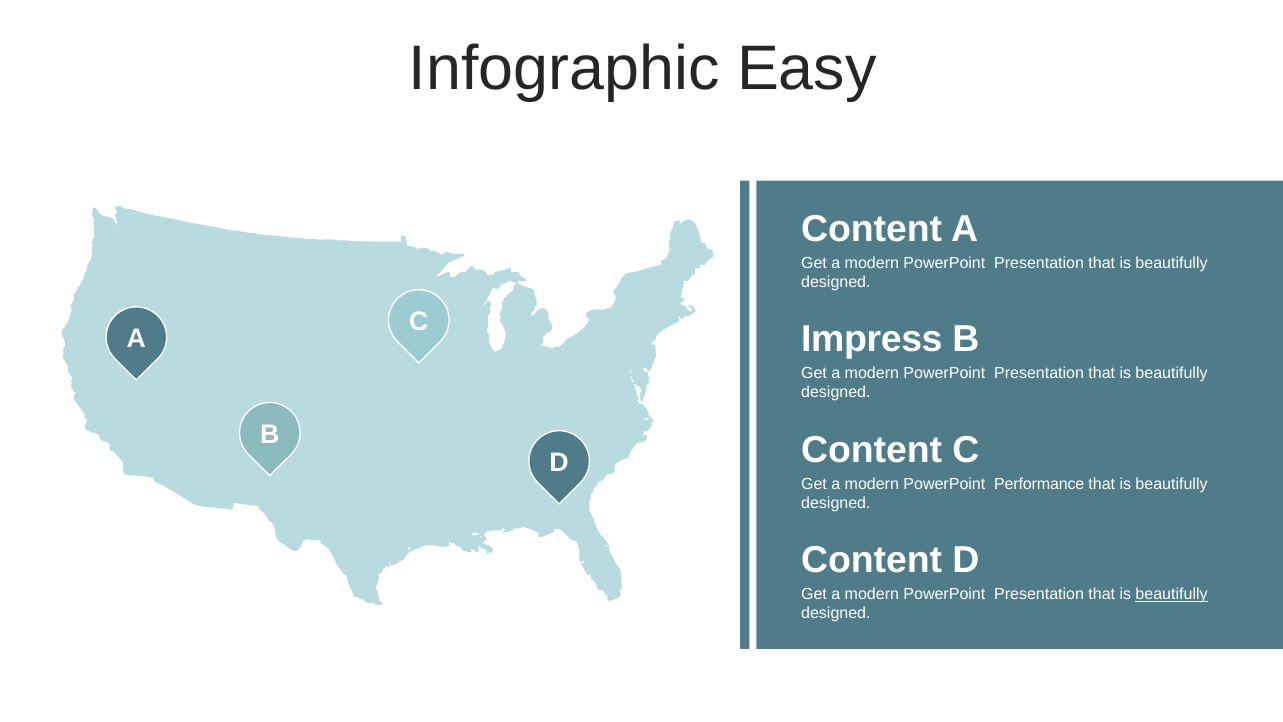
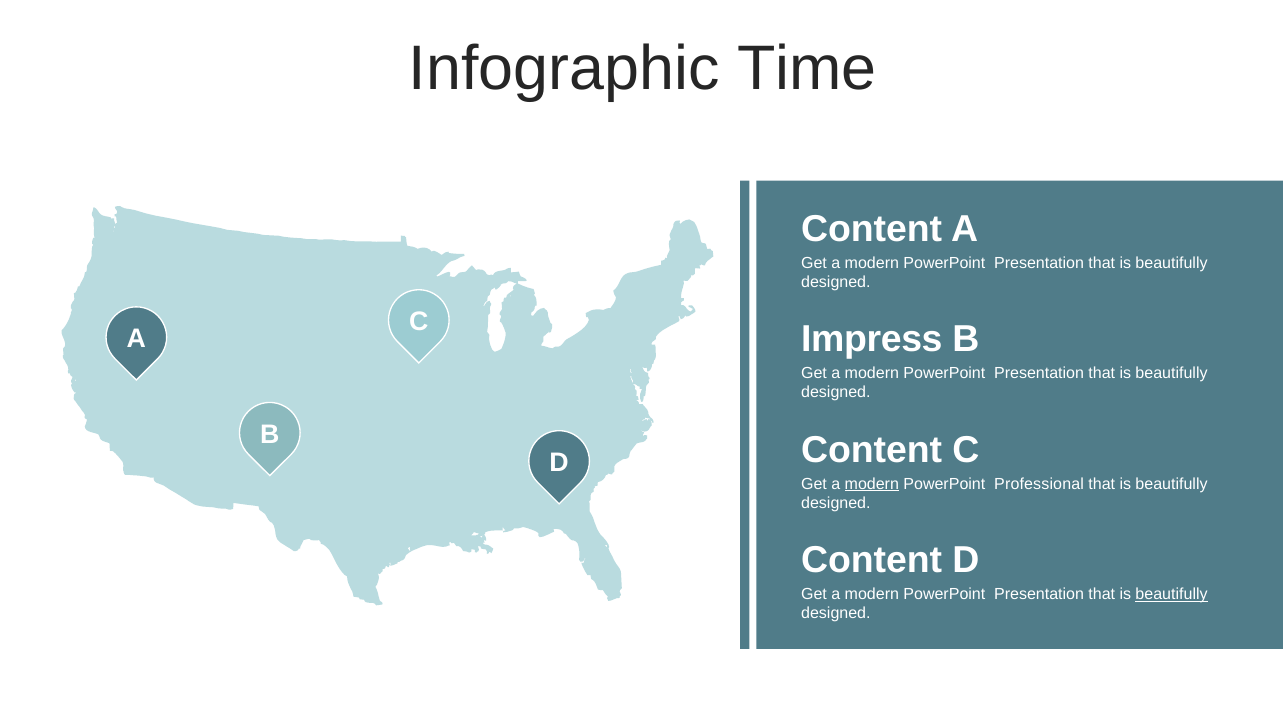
Easy: Easy -> Time (807, 69)
modern underline: none -> present (872, 484)
Performance: Performance -> Professional (1039, 484)
